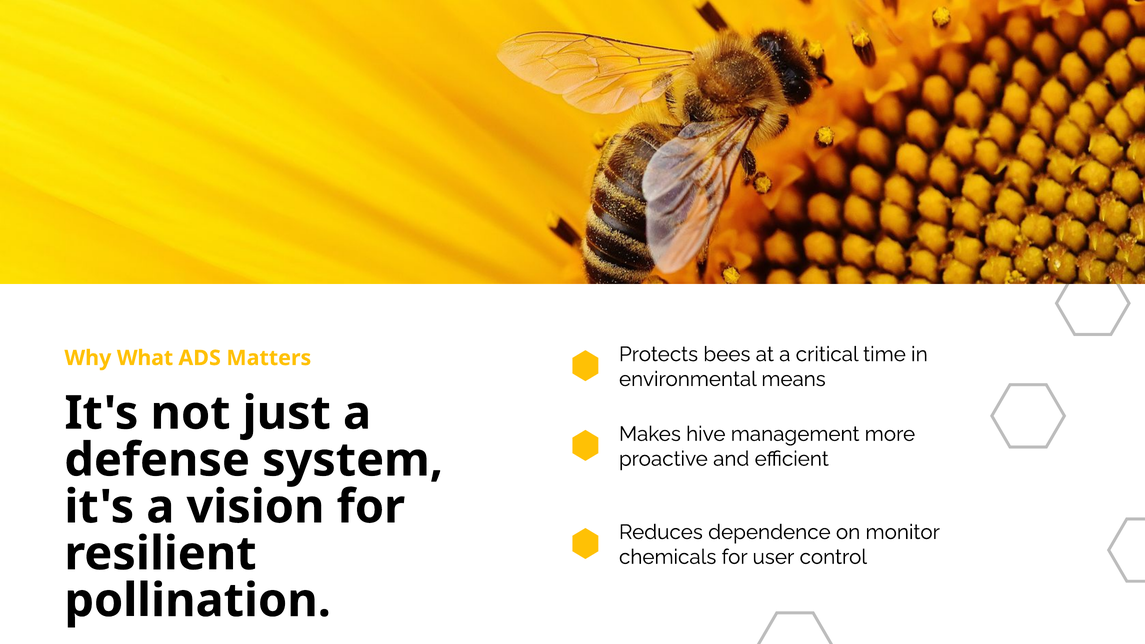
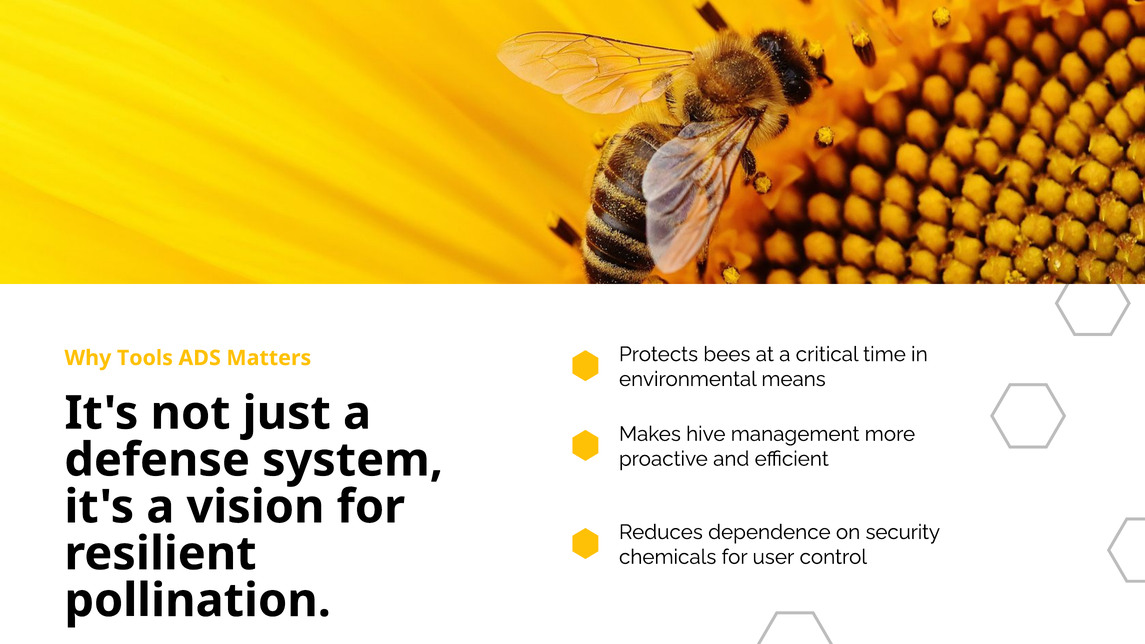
What: What -> Tools (145, 358)
monitor: monitor -> security (903, 532)
